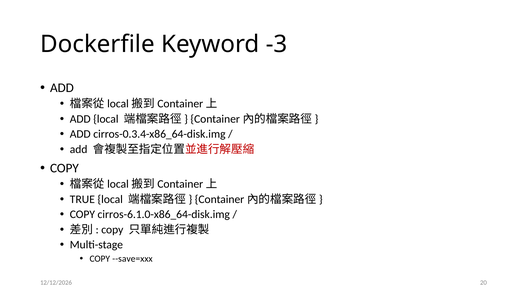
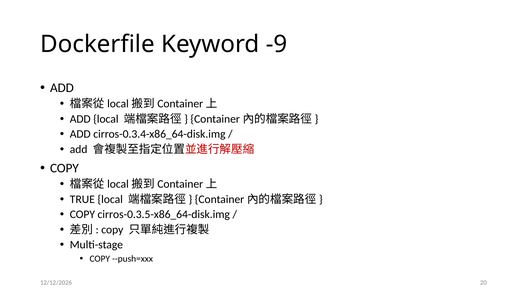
-3: -3 -> -9 (277, 44)
cirros-6.1.0-x86_64-disk.img: cirros-6.1.0-x86_64-disk.img -> cirros-0.3.5-x86_64-disk.img (164, 215)
--save=xxx: --save=xxx -> --push=xxx (133, 259)
